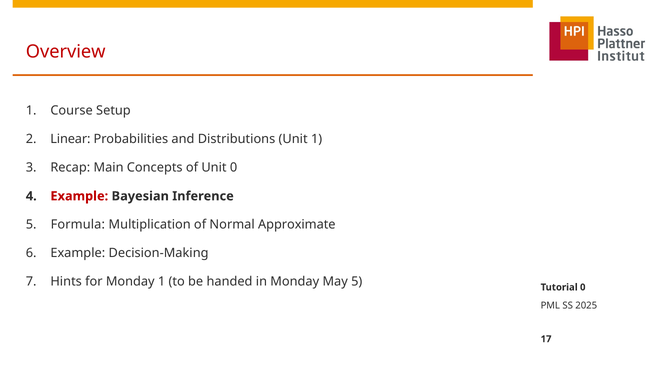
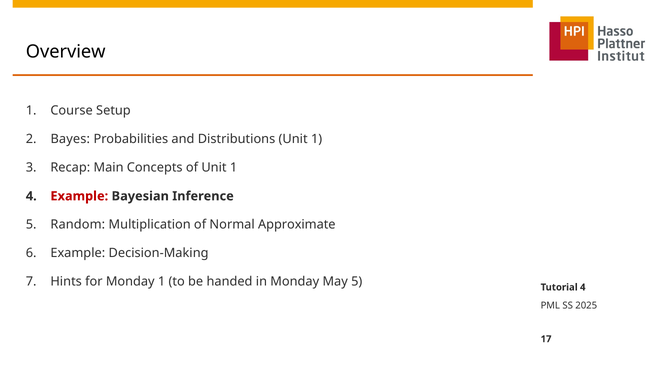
Overview colour: red -> black (66, 52)
Linear: Linear -> Bayes (70, 139)
of Unit 0: 0 -> 1 (234, 167)
Formula: Formula -> Random (78, 224)
Tutorial 0: 0 -> 4 (583, 287)
